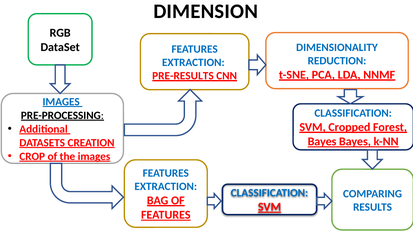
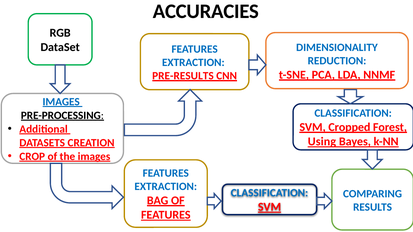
DIMENSION: DIMENSION -> ACCURACIES (206, 11)
Bayes: Bayes -> Using (322, 142)
